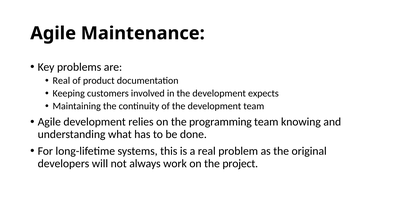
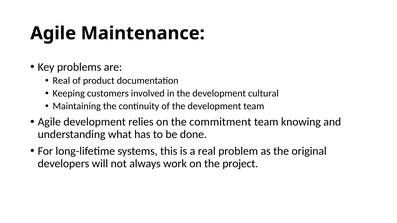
expects: expects -> cultural (263, 94)
programming: programming -> commitment (220, 122)
